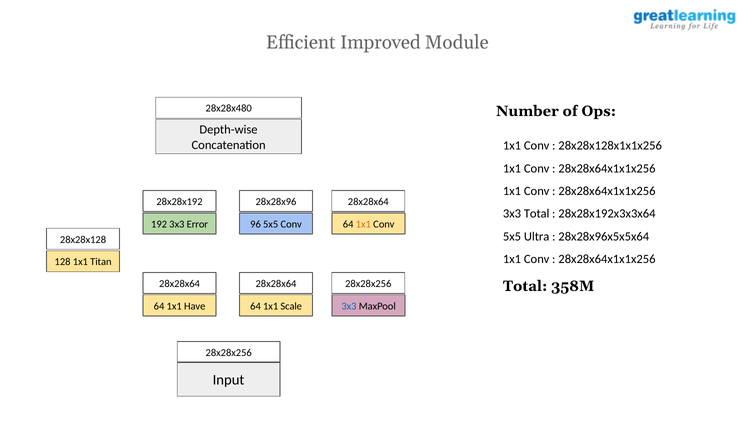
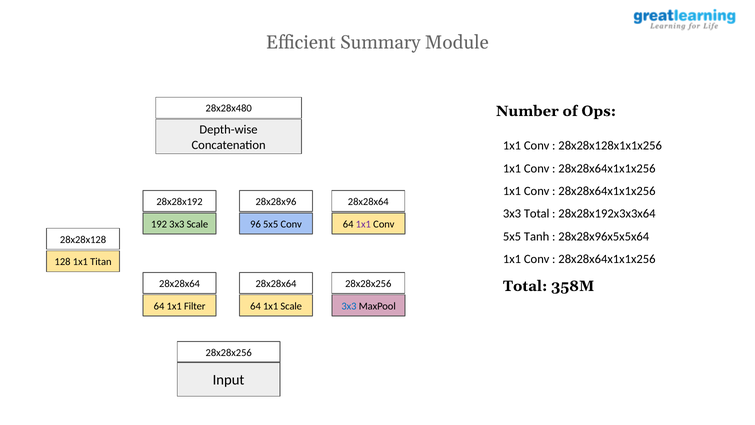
Improved: Improved -> Summary (380, 43)
3x3 Error: Error -> Scale (197, 224)
1x1 colour: orange -> purple (363, 224)
Ultra: Ultra -> Tanh (537, 236)
Have: Have -> Filter (195, 306)
